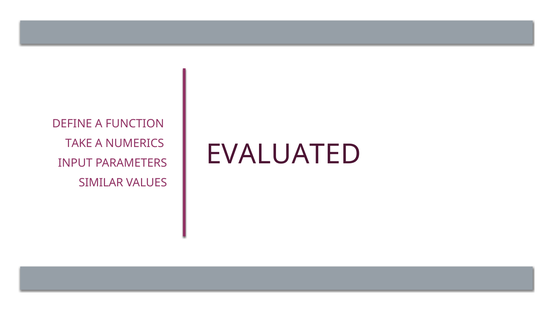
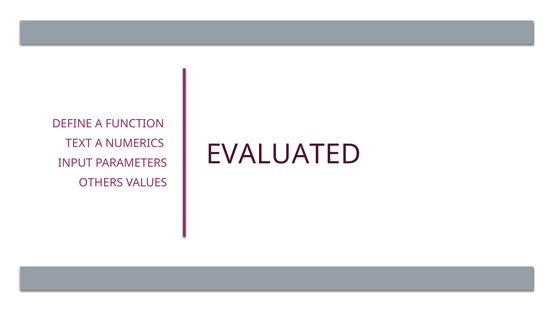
TAKE: TAKE -> TEXT (79, 143)
SIMILAR: SIMILAR -> OTHERS (101, 183)
